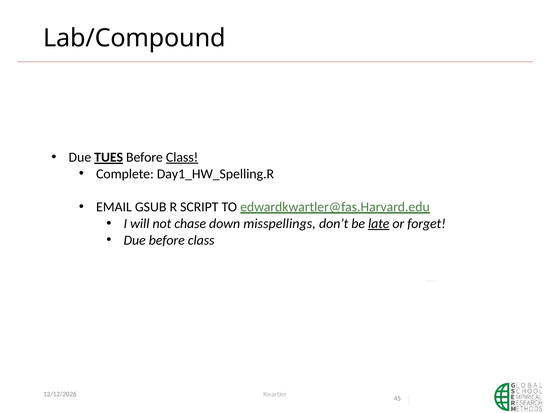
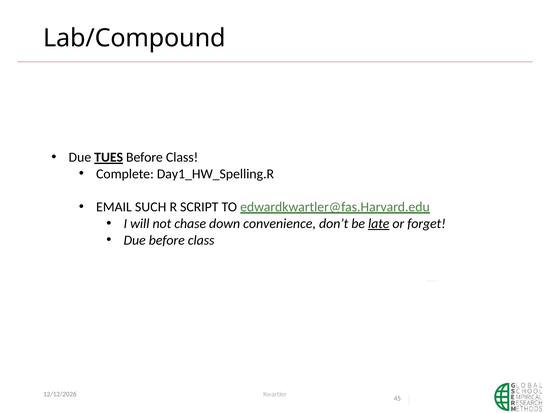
Class underline: present -> none (182, 157)
GSUB: GSUB -> SUCH (151, 207)
misspellings: misspellings -> convenience (280, 223)
